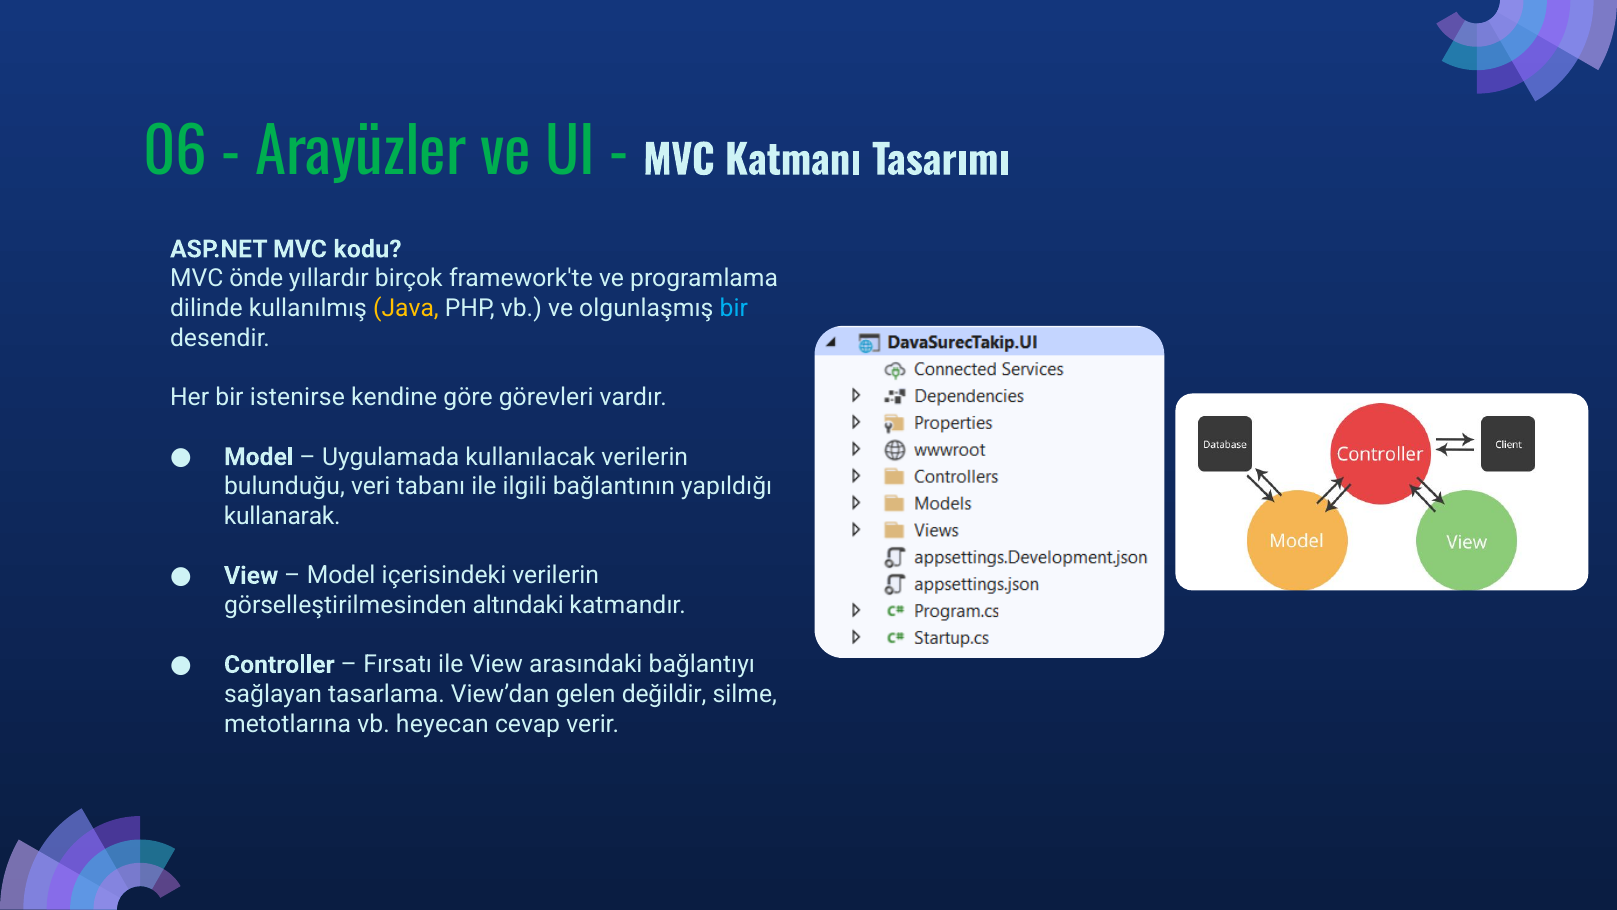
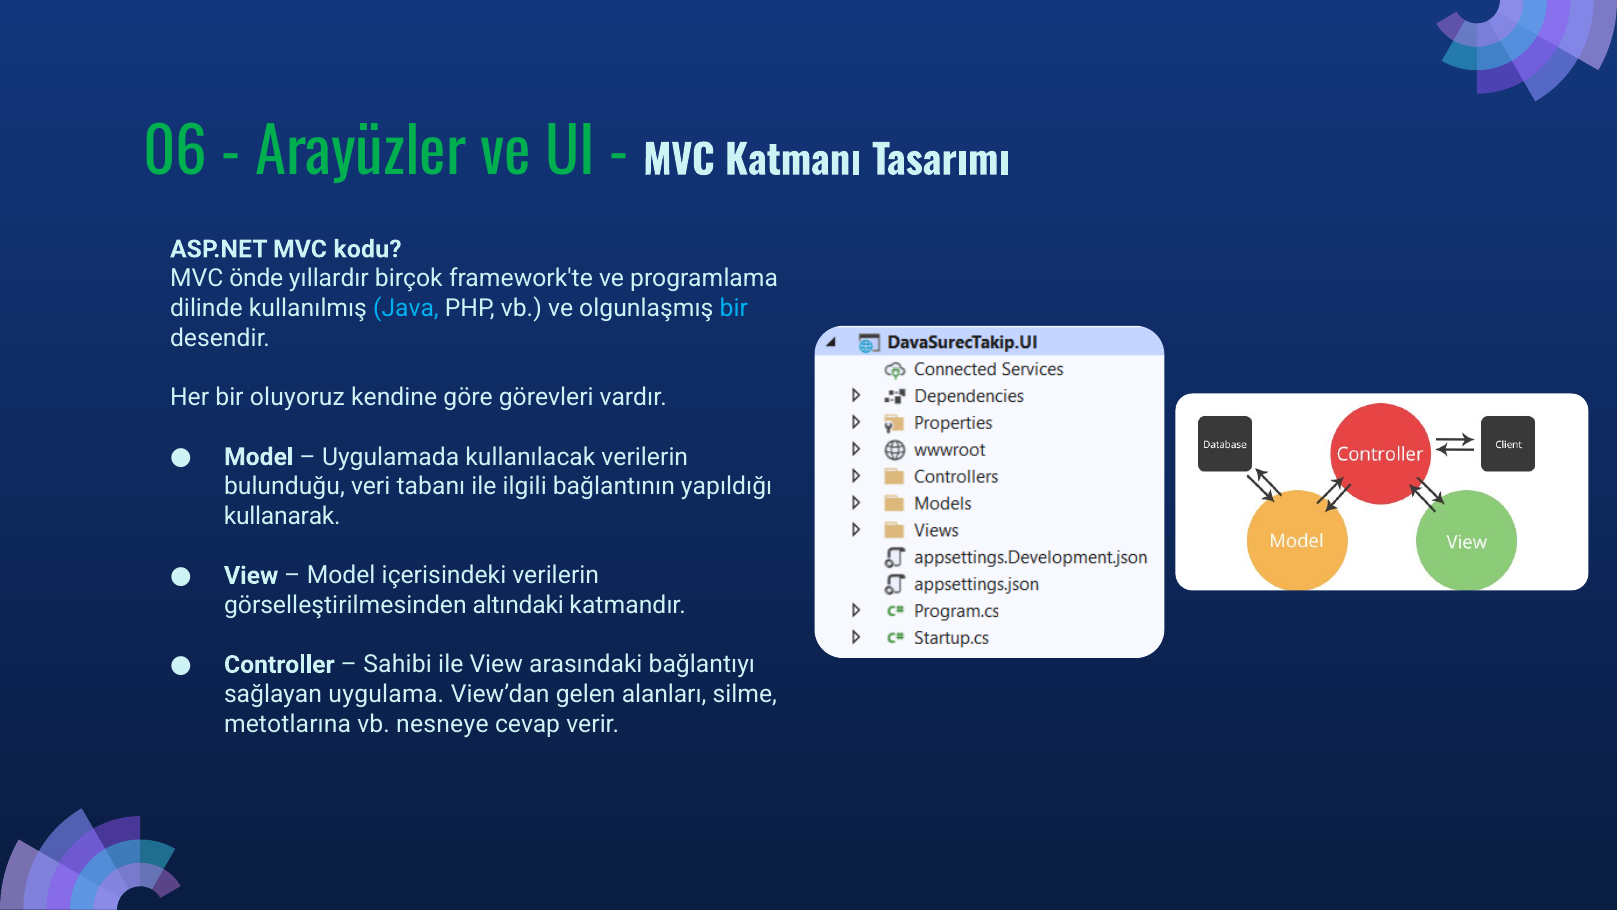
Java colour: yellow -> light blue (406, 308)
istenirse: istenirse -> oluyoruz (297, 397)
Fırsatı: Fırsatı -> Sahibi (398, 664)
tasarlama: tasarlama -> uygulama (386, 694)
değildir: değildir -> alanları (664, 694)
heyecan: heyecan -> nesneye (442, 724)
